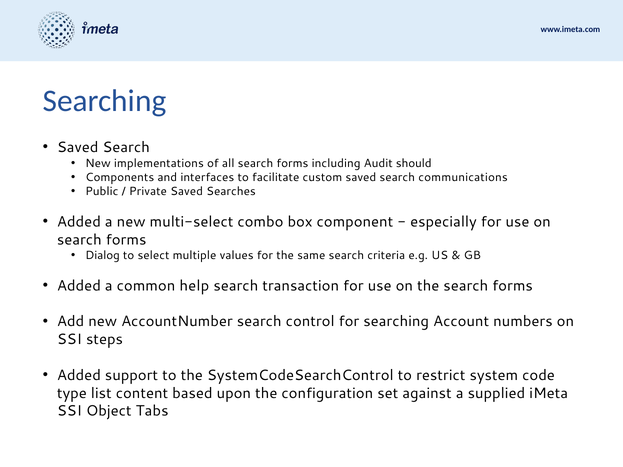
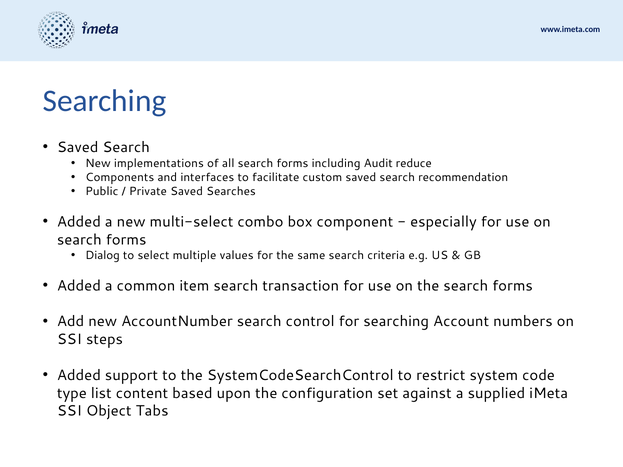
should: should -> reduce (414, 163)
communications: communications -> recommendation (463, 177)
help: help -> item (194, 286)
